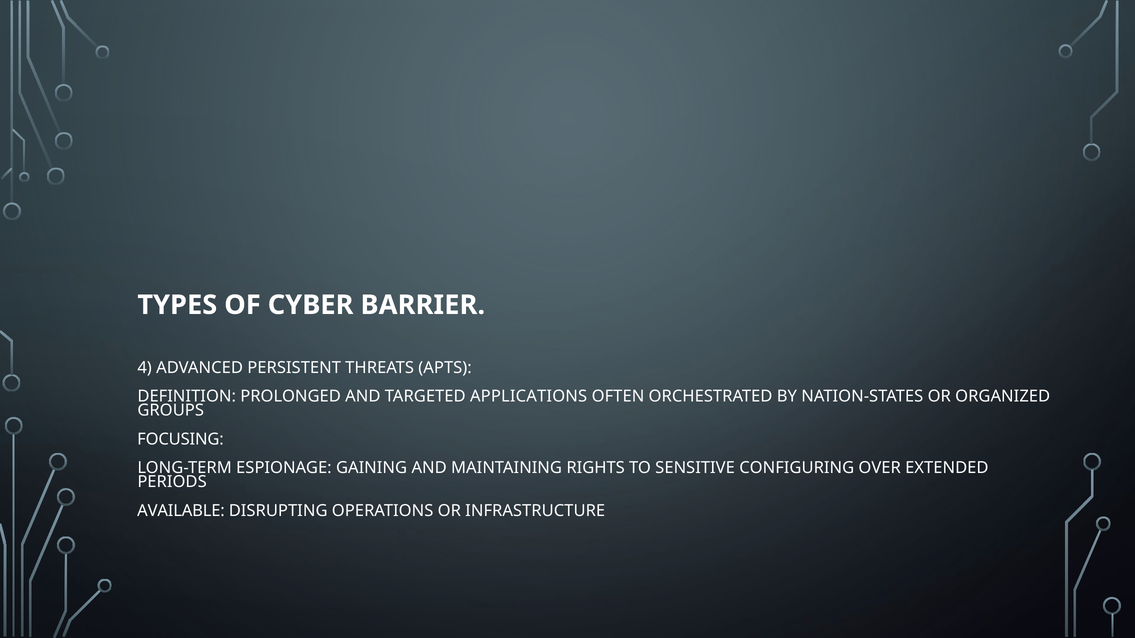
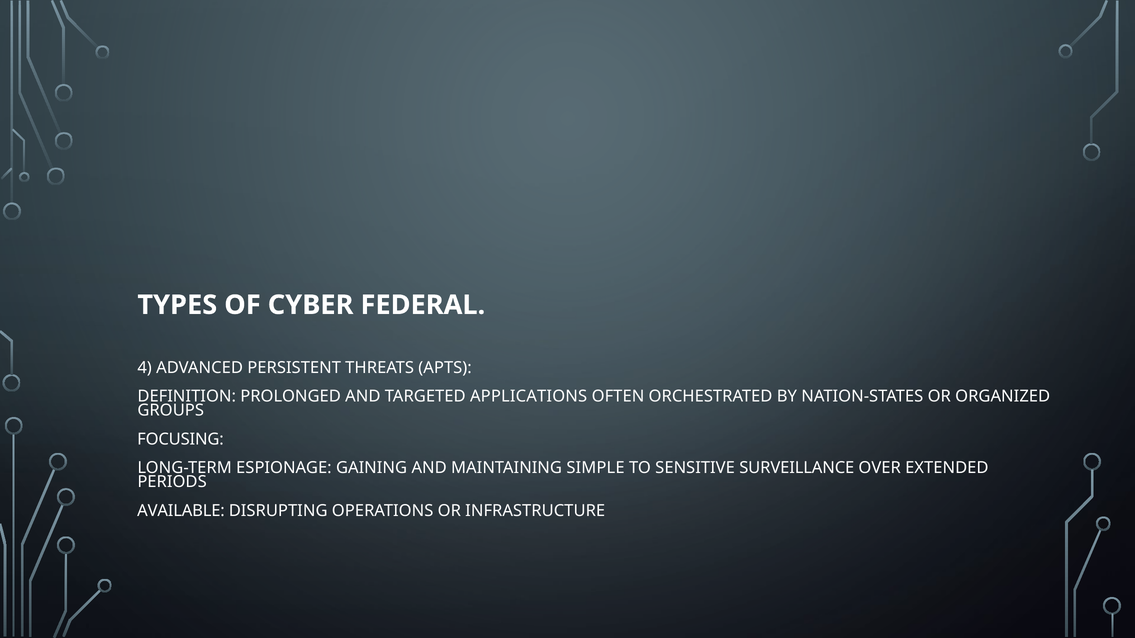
BARRIER: BARRIER -> FEDERAL (423, 305)
RIGHTS: RIGHTS -> SIMPLE (596, 468)
CONFIGURING: CONFIGURING -> SURVEILLANCE (797, 468)
